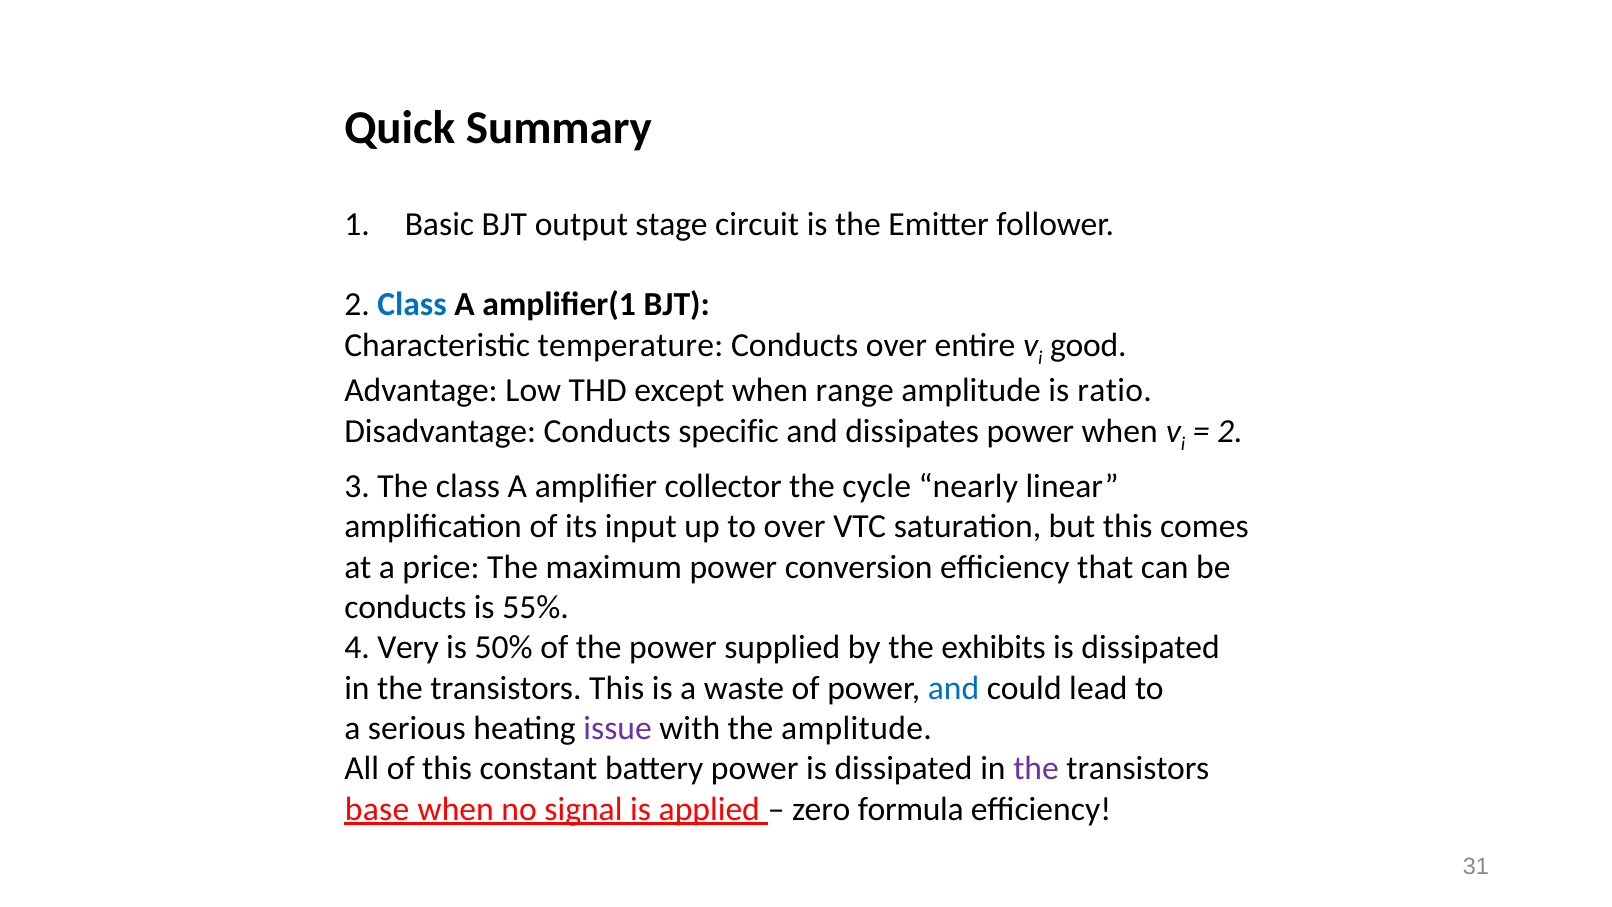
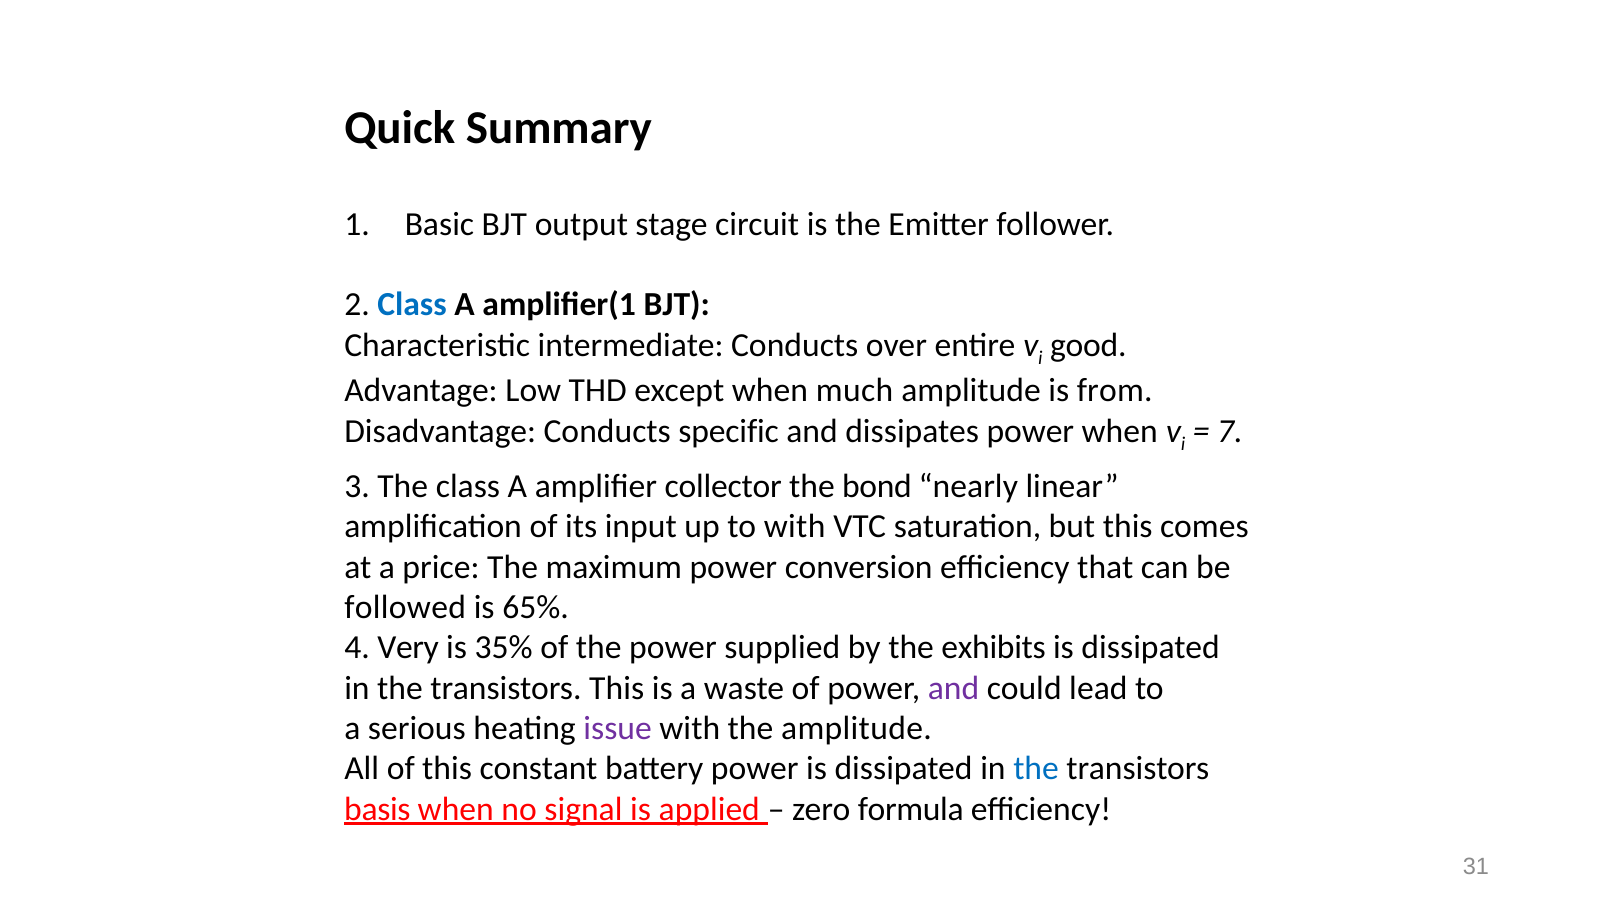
temperature: temperature -> intermediate (631, 345)
range: range -> much (855, 391)
ratio: ratio -> from (1115, 391)
2: 2 -> 7 (1230, 431)
cycle: cycle -> bond (877, 486)
to over: over -> with (795, 527)
conducts: conducts -> followed (405, 607)
55%: 55% -> 65% (536, 607)
50%: 50% -> 35% (504, 648)
and colour: blue -> purple (954, 688)
the colour: purple -> blue (1036, 768)
base: base -> basis (377, 809)
